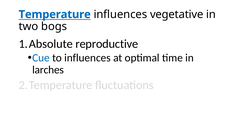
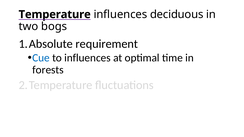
Temperature colour: blue -> black (55, 14)
vegetative: vegetative -> deciduous (177, 14)
reproductive: reproductive -> requirement (107, 44)
larches: larches -> forests (48, 70)
